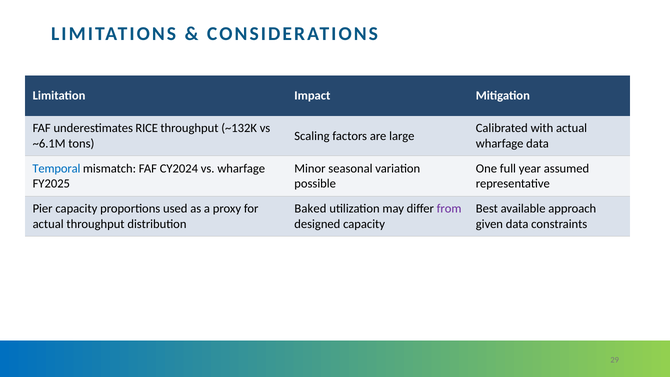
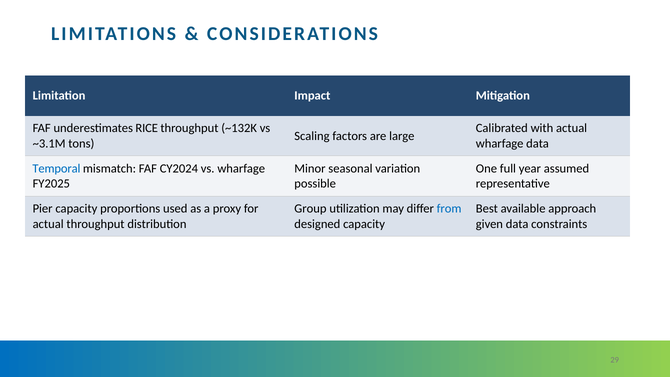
~6.1M: ~6.1M -> ~3.1M (49, 143)
Baked: Baked -> Group (310, 209)
from colour: purple -> blue (449, 209)
